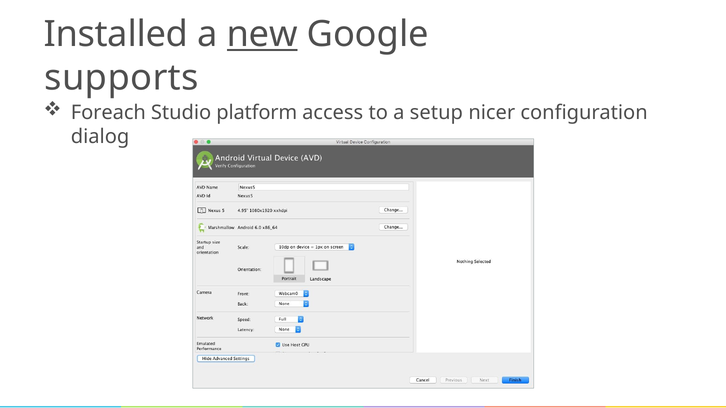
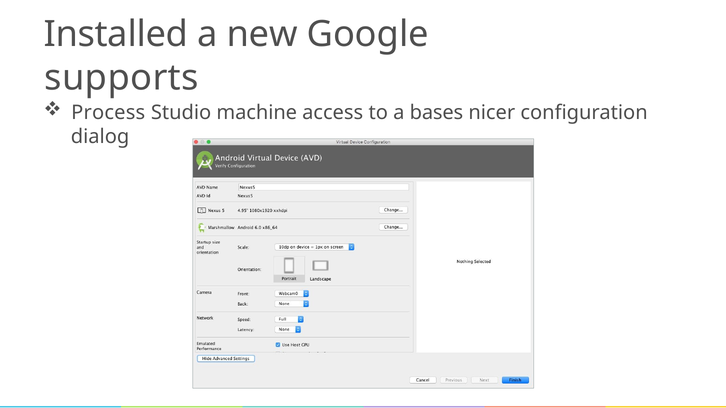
new underline: present -> none (262, 34)
Foreach: Foreach -> Process (108, 113)
platform: platform -> machine (257, 113)
setup: setup -> bases (436, 113)
